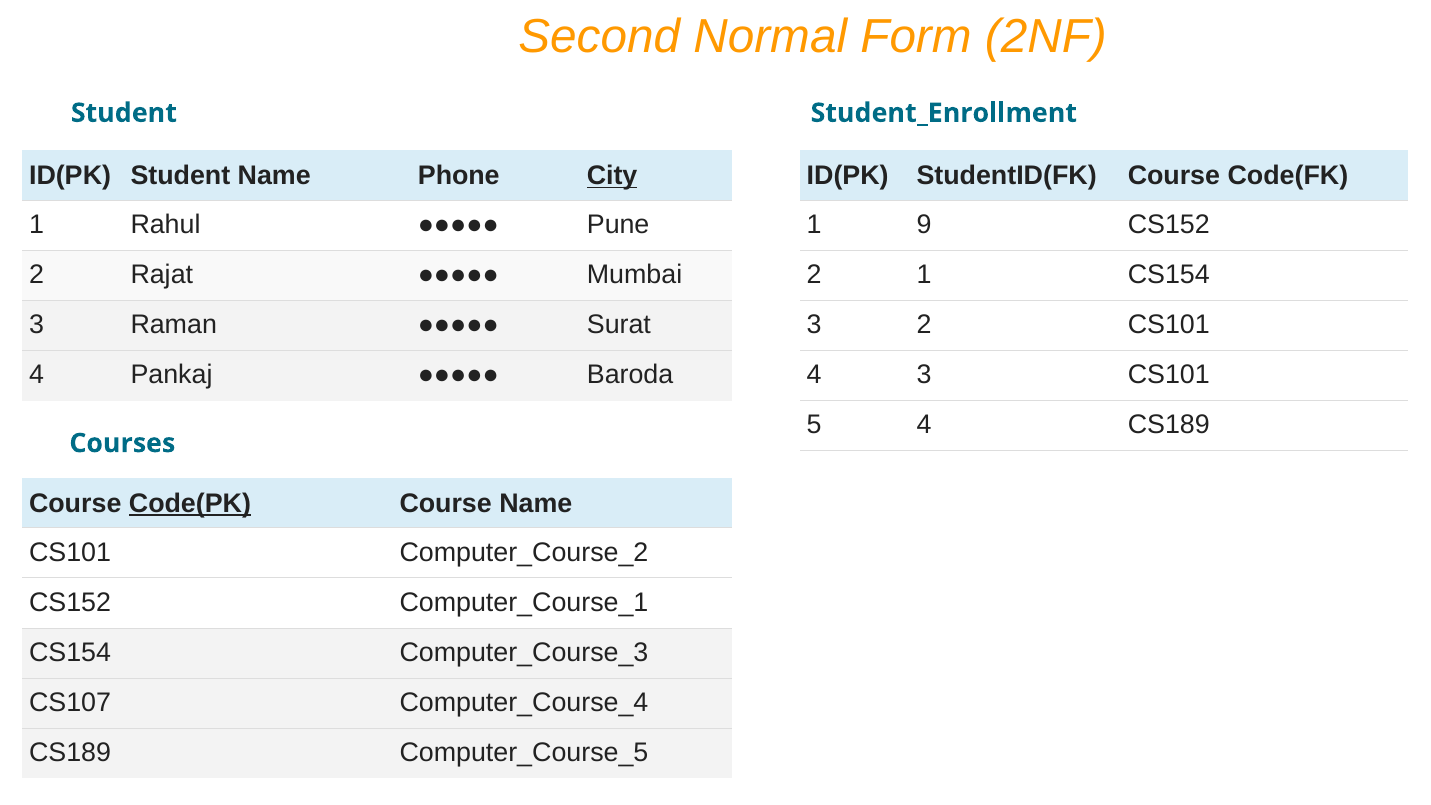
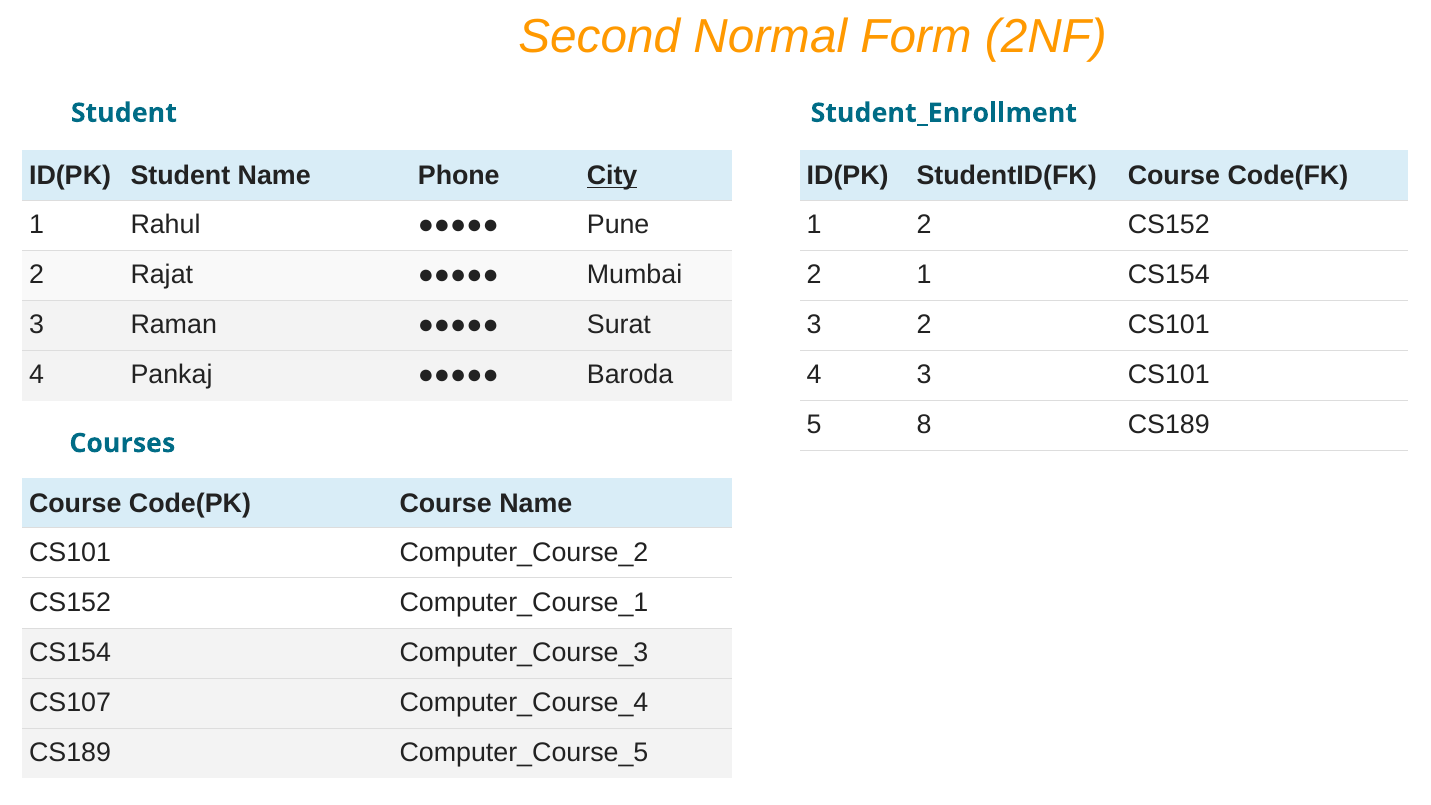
1 9: 9 -> 2 (924, 225)
5 4: 4 -> 8 (924, 425)
Code(PK underline: present -> none (190, 503)
